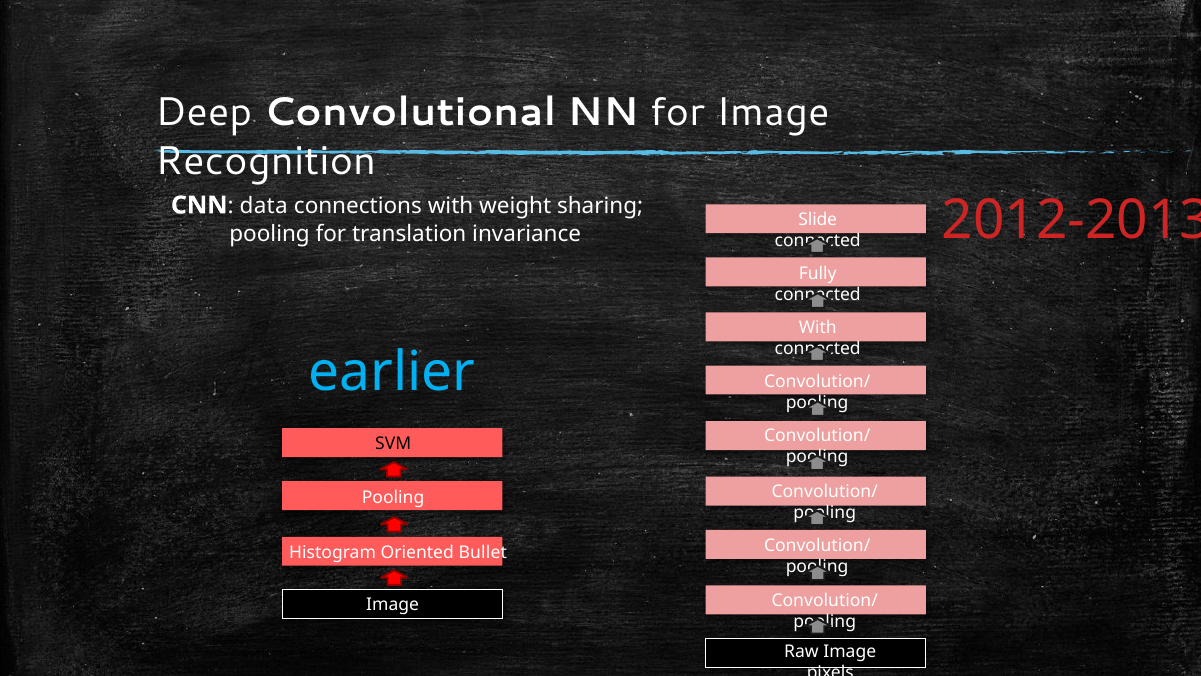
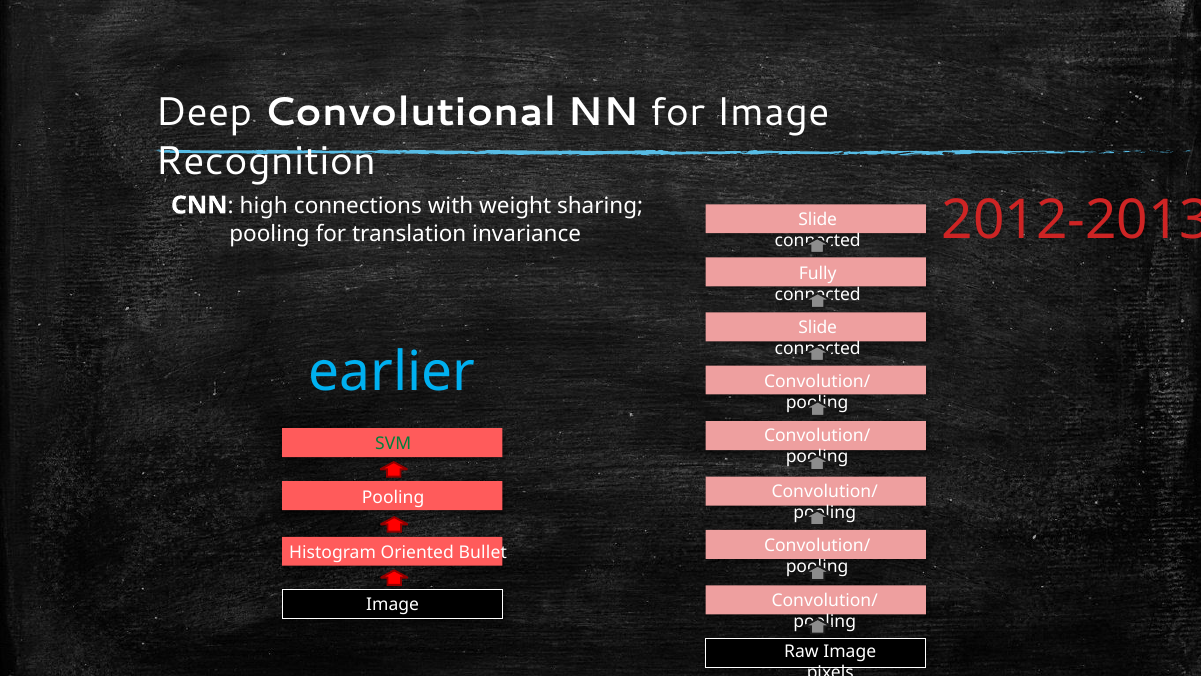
data: data -> high (264, 206)
With: With -> Slide (818, 328)
SVM colour: black -> green (393, 443)
